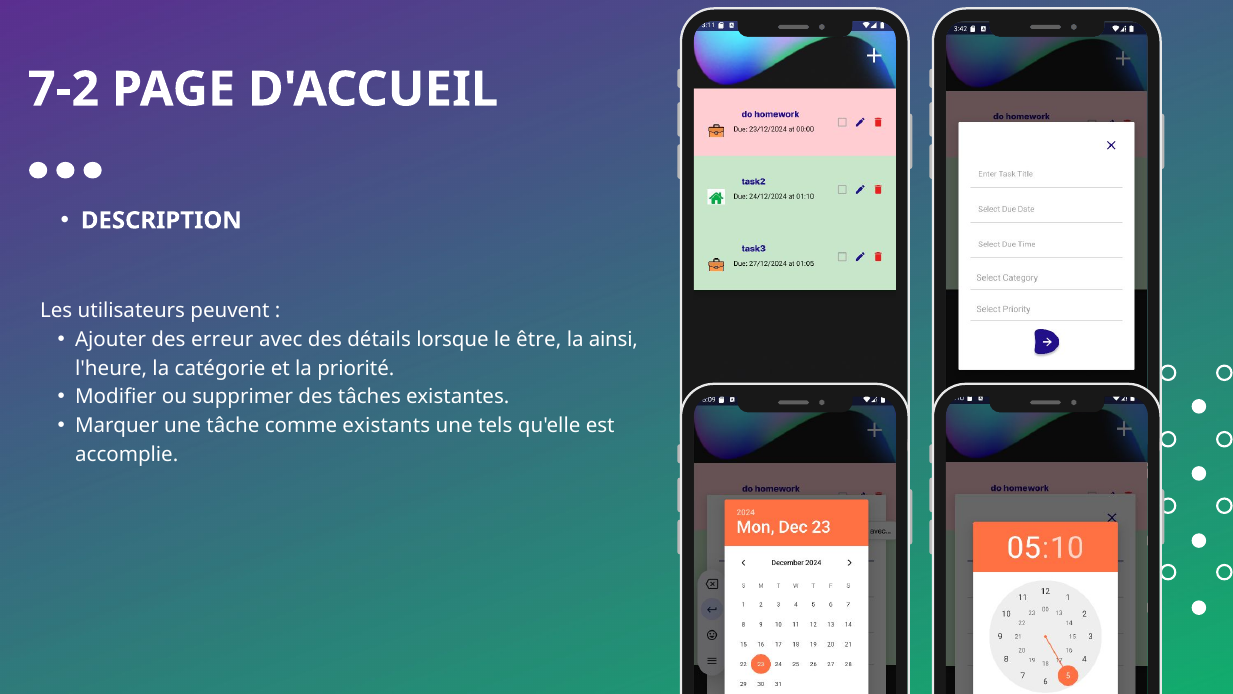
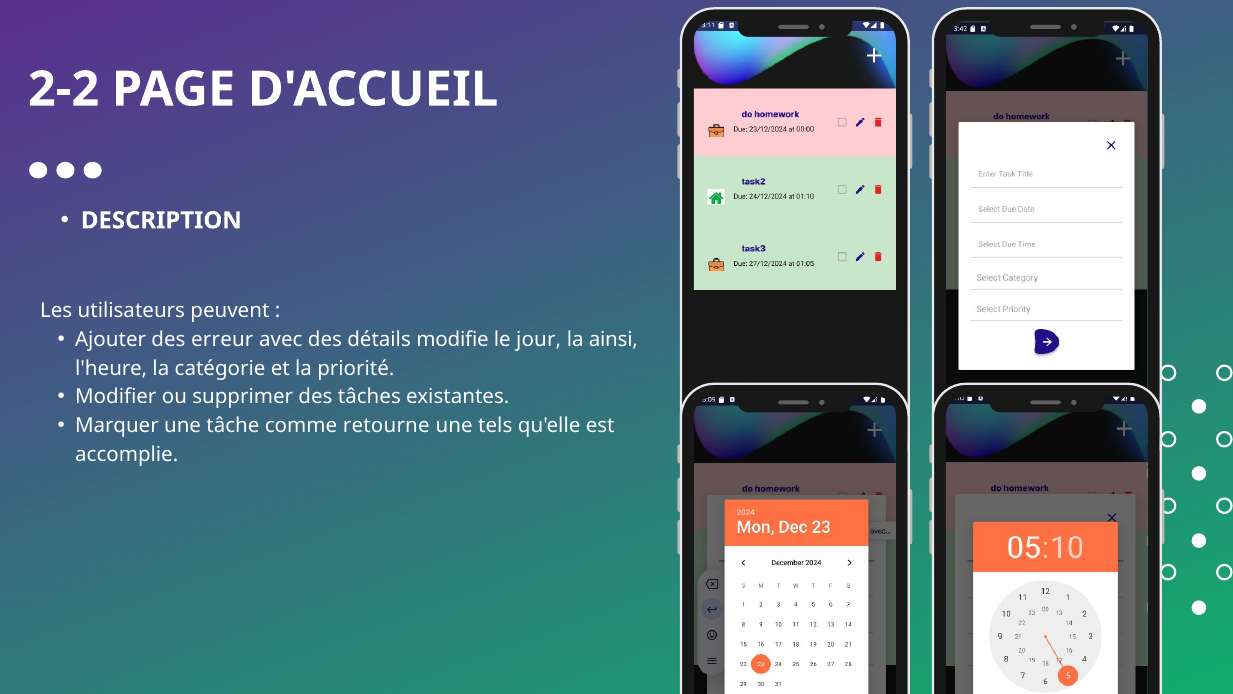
7-2: 7-2 -> 2-2 (64, 89)
lorsque: lorsque -> modifie (453, 339)
être: être -> jour (539, 339)
existants: existants -> retourne (386, 426)
